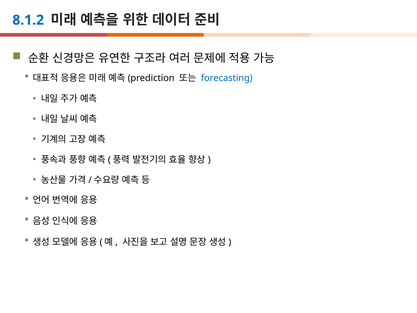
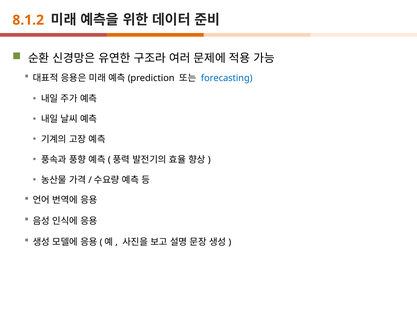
8.1.2 colour: blue -> orange (28, 20)
